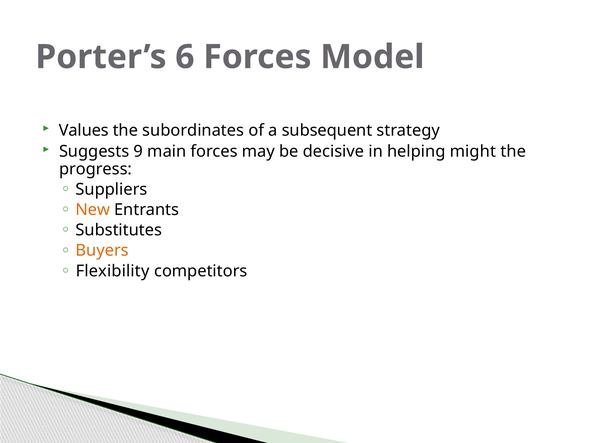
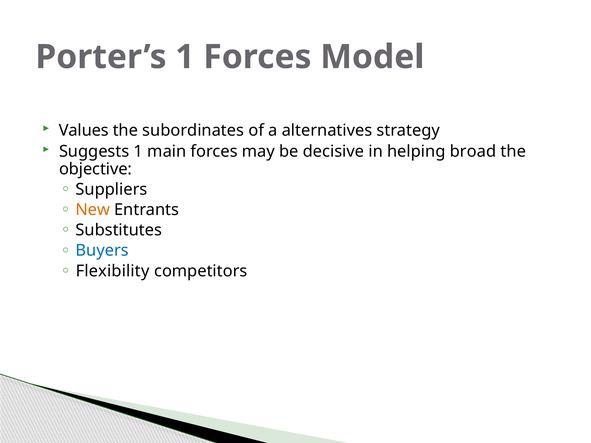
Porter’s 6: 6 -> 1 (185, 57)
subsequent: subsequent -> alternatives (327, 130)
Suggests 9: 9 -> 1 (138, 151)
might: might -> broad (473, 151)
progress: progress -> objective (96, 169)
Buyers colour: orange -> blue (102, 251)
